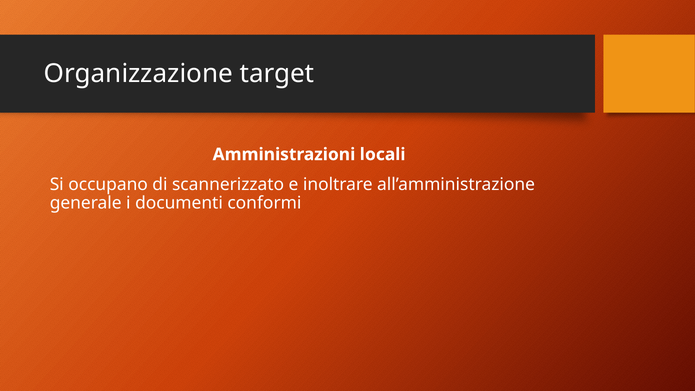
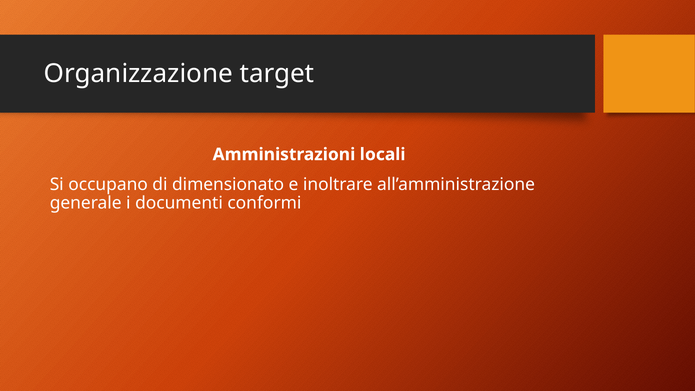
scannerizzato: scannerizzato -> dimensionato (228, 184)
